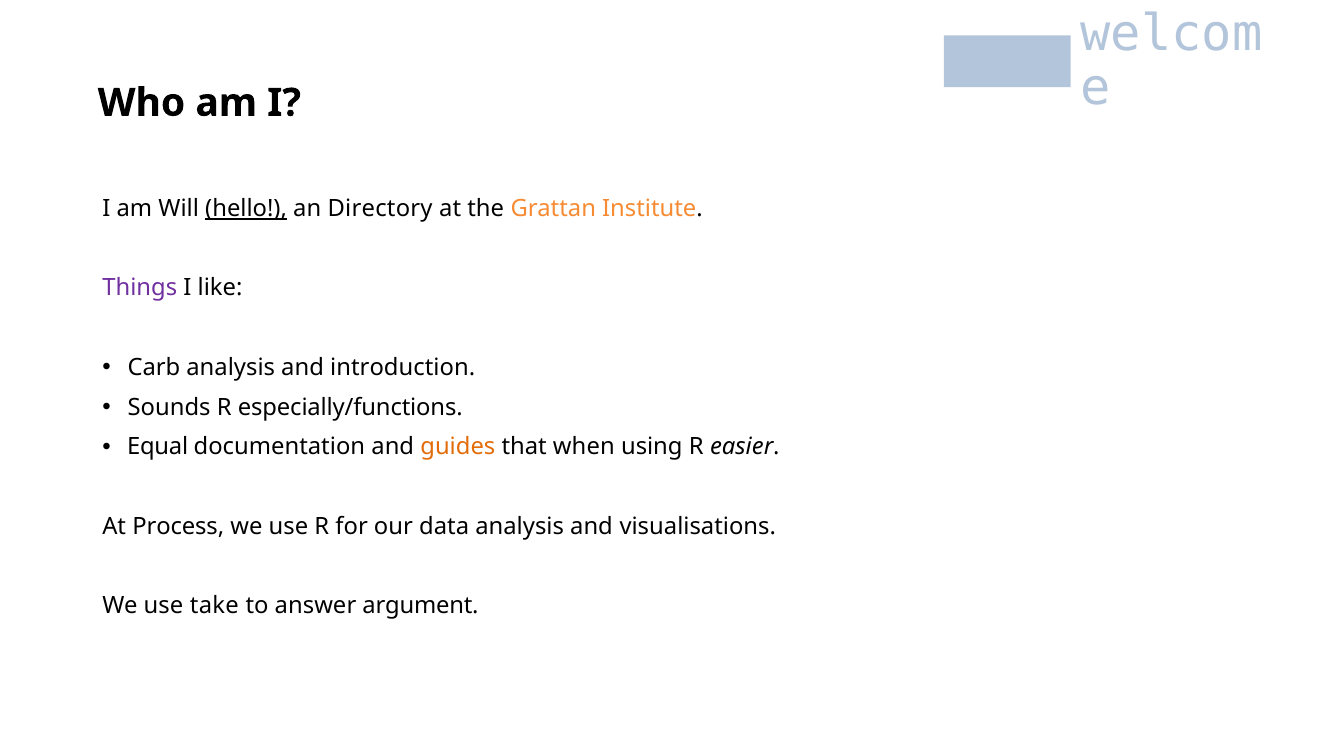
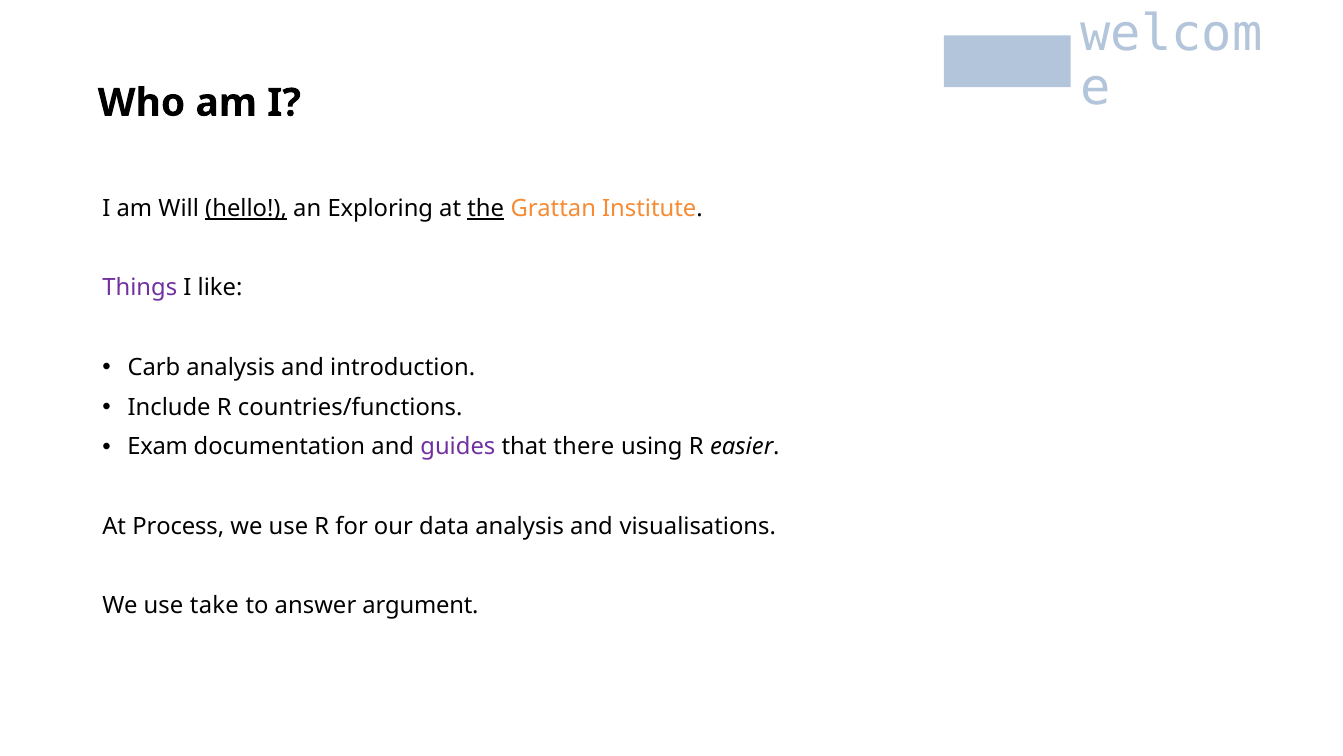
Directory: Directory -> Exploring (380, 209)
the underline: none -> present (486, 209)
Sounds: Sounds -> Include (169, 407)
especially/functions: especially/functions -> countries/functions (350, 407)
Equal: Equal -> Exam (158, 447)
guides colour: orange -> purple (458, 447)
when: when -> there (584, 447)
